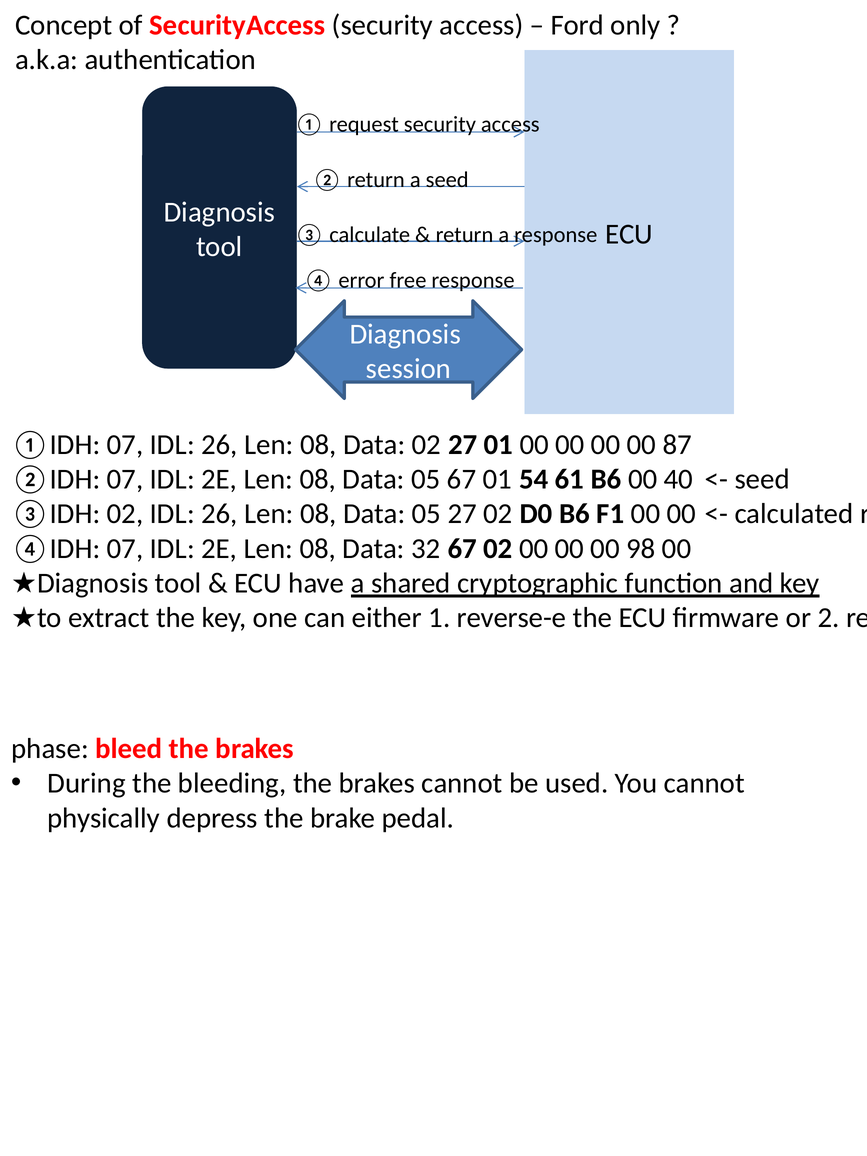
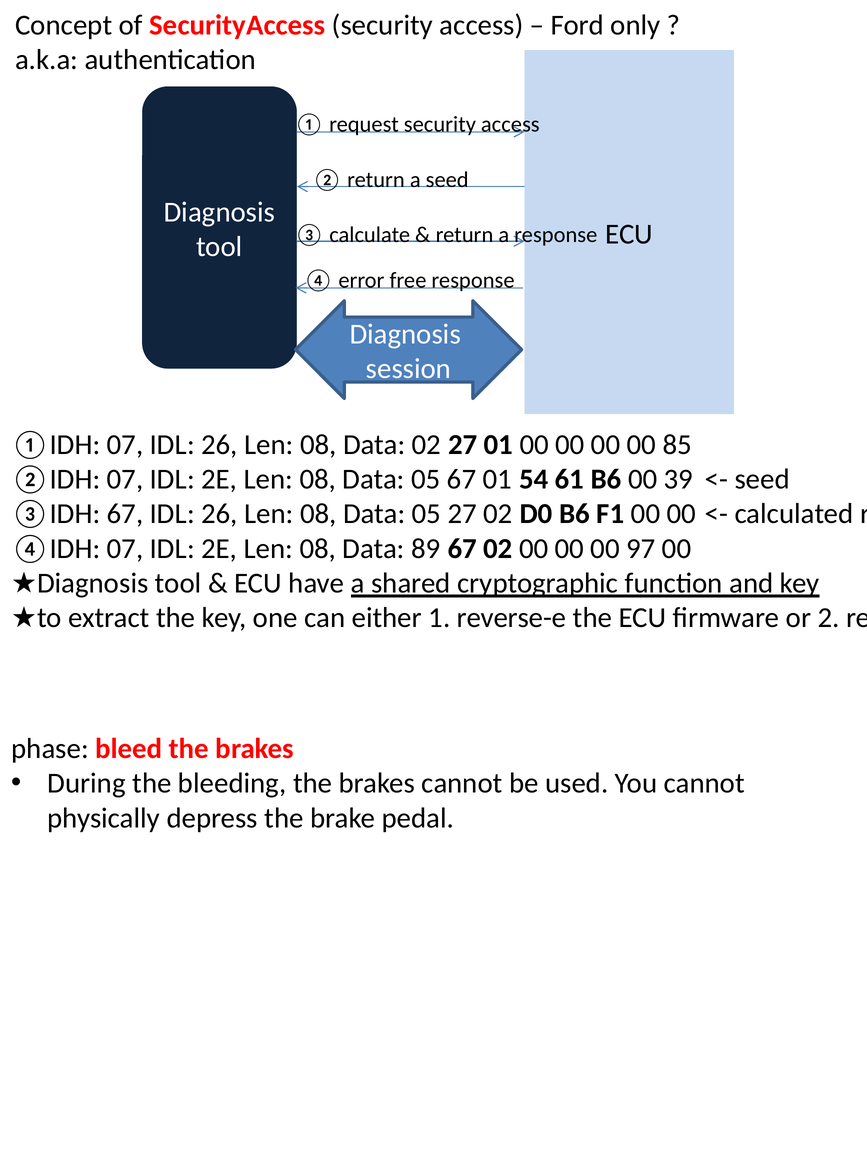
87: 87 -> 85 (677, 445)
40: 40 -> 39 (678, 479)
③IDH 02: 02 -> 67 (125, 514)
32: 32 -> 89 (426, 549)
98: 98 -> 97 (641, 549)
